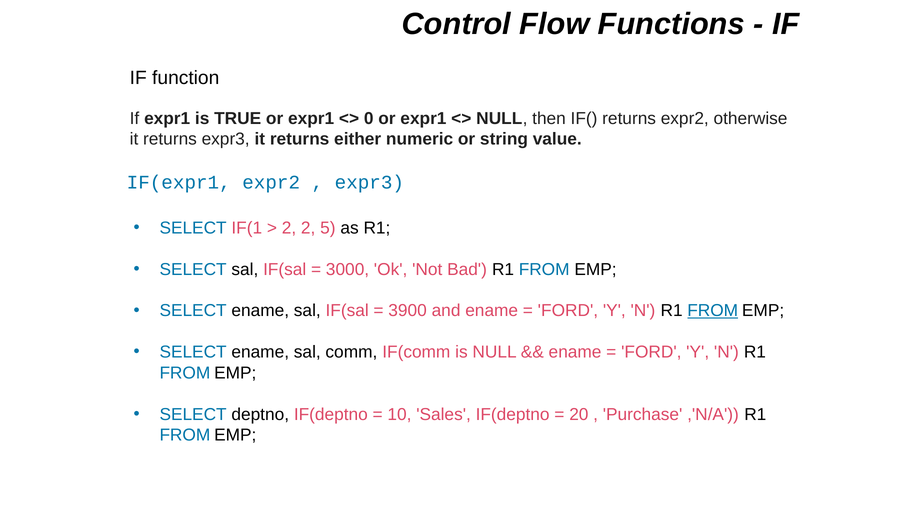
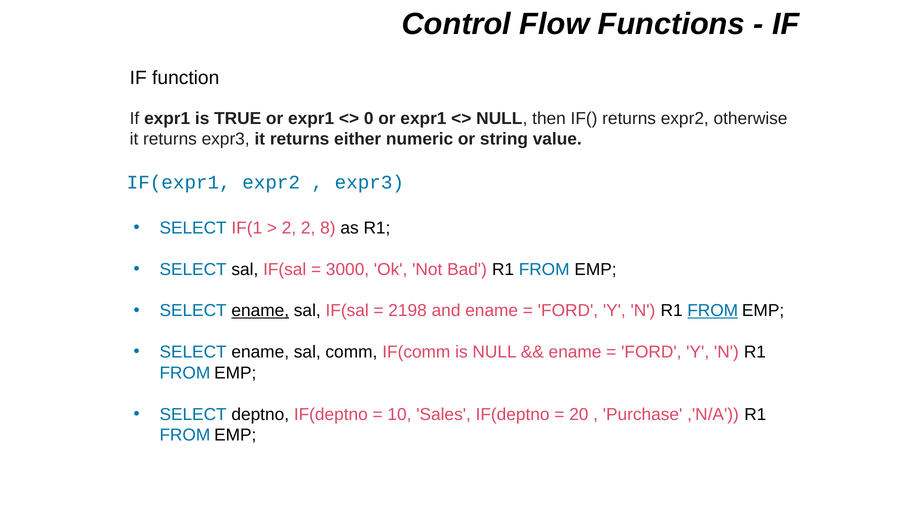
5: 5 -> 8 (328, 228)
ename underline: none -> present (260, 311)
3900: 3900 -> 2198 (408, 311)
